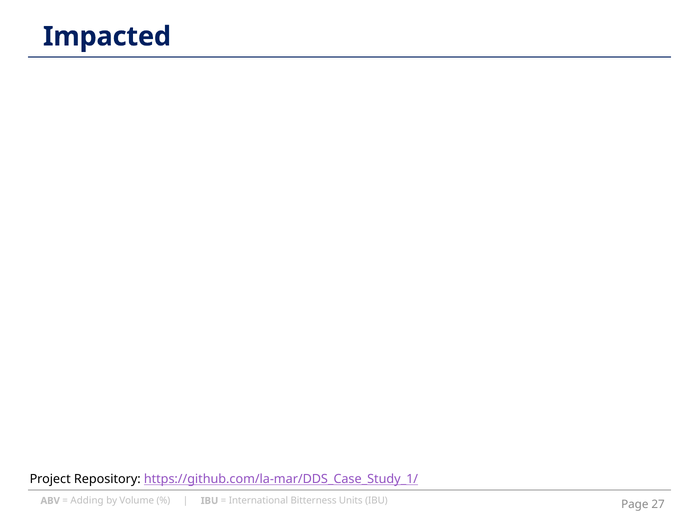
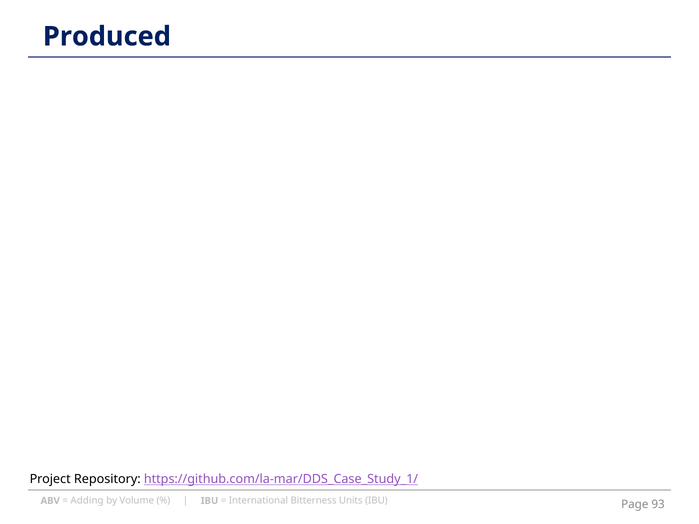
Impacted: Impacted -> Produced (107, 37)
27: 27 -> 93 (658, 505)
